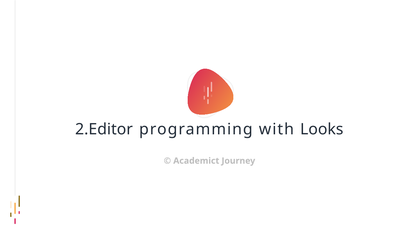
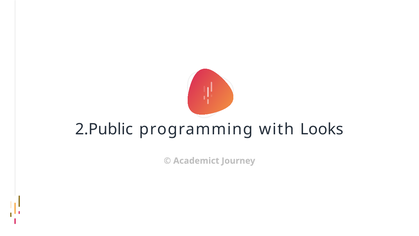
2.Editor: 2.Editor -> 2.Public (104, 129)
